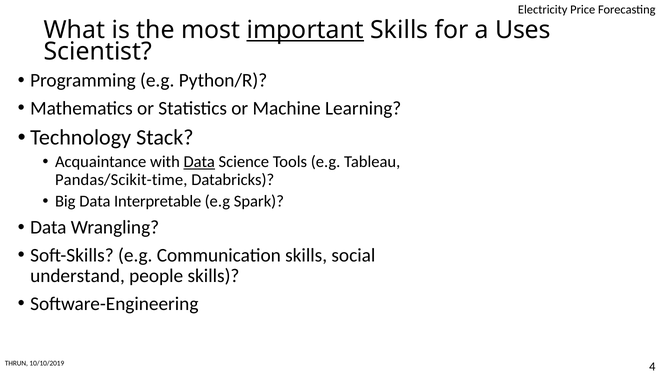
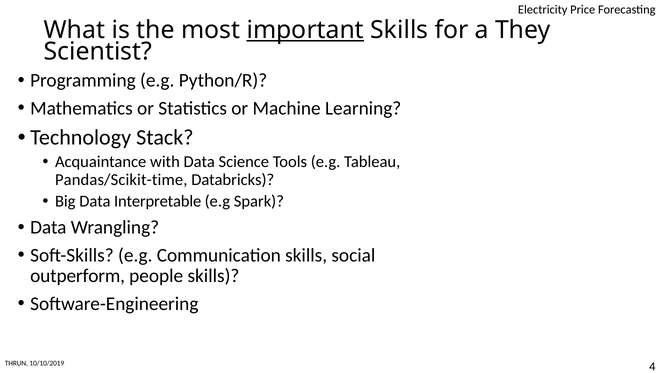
Uses: Uses -> They (523, 30)
Data underline: present -> none (199, 162)
understand: understand -> outperform (78, 276)
